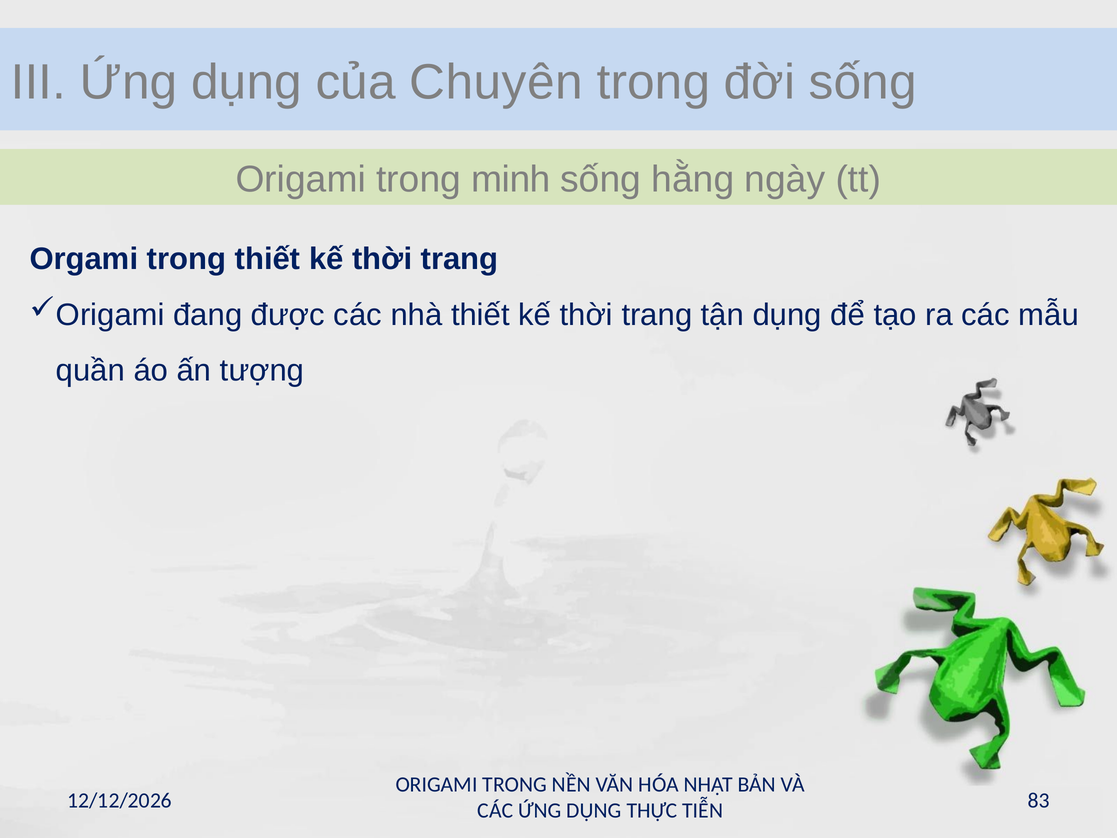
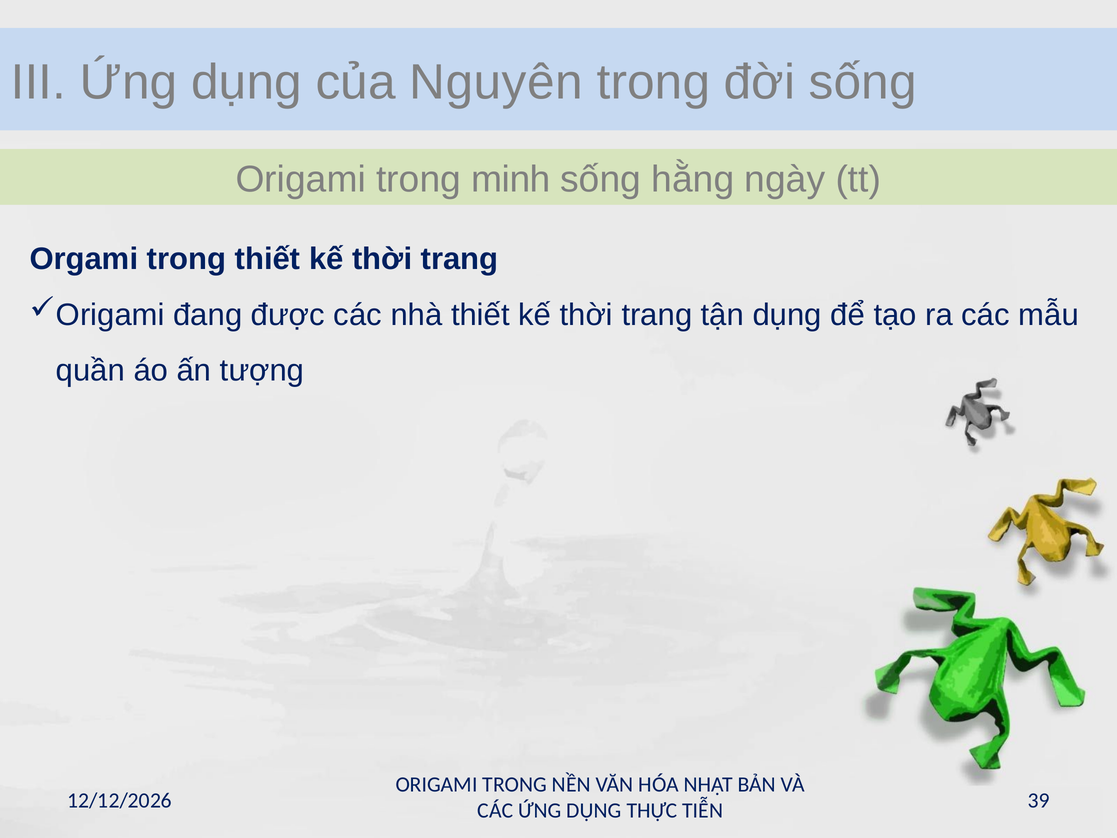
Chuyên: Chuyên -> Nguyên (496, 83)
83: 83 -> 39 (1039, 800)
